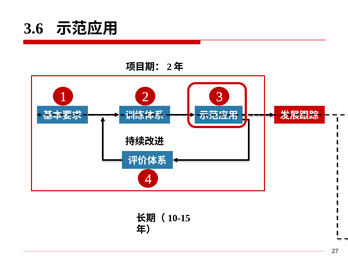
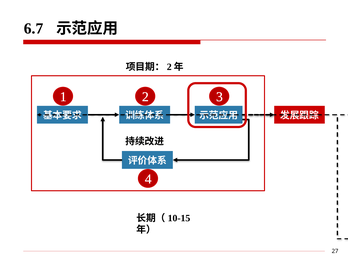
3.6: 3.6 -> 6.7 (34, 28)
